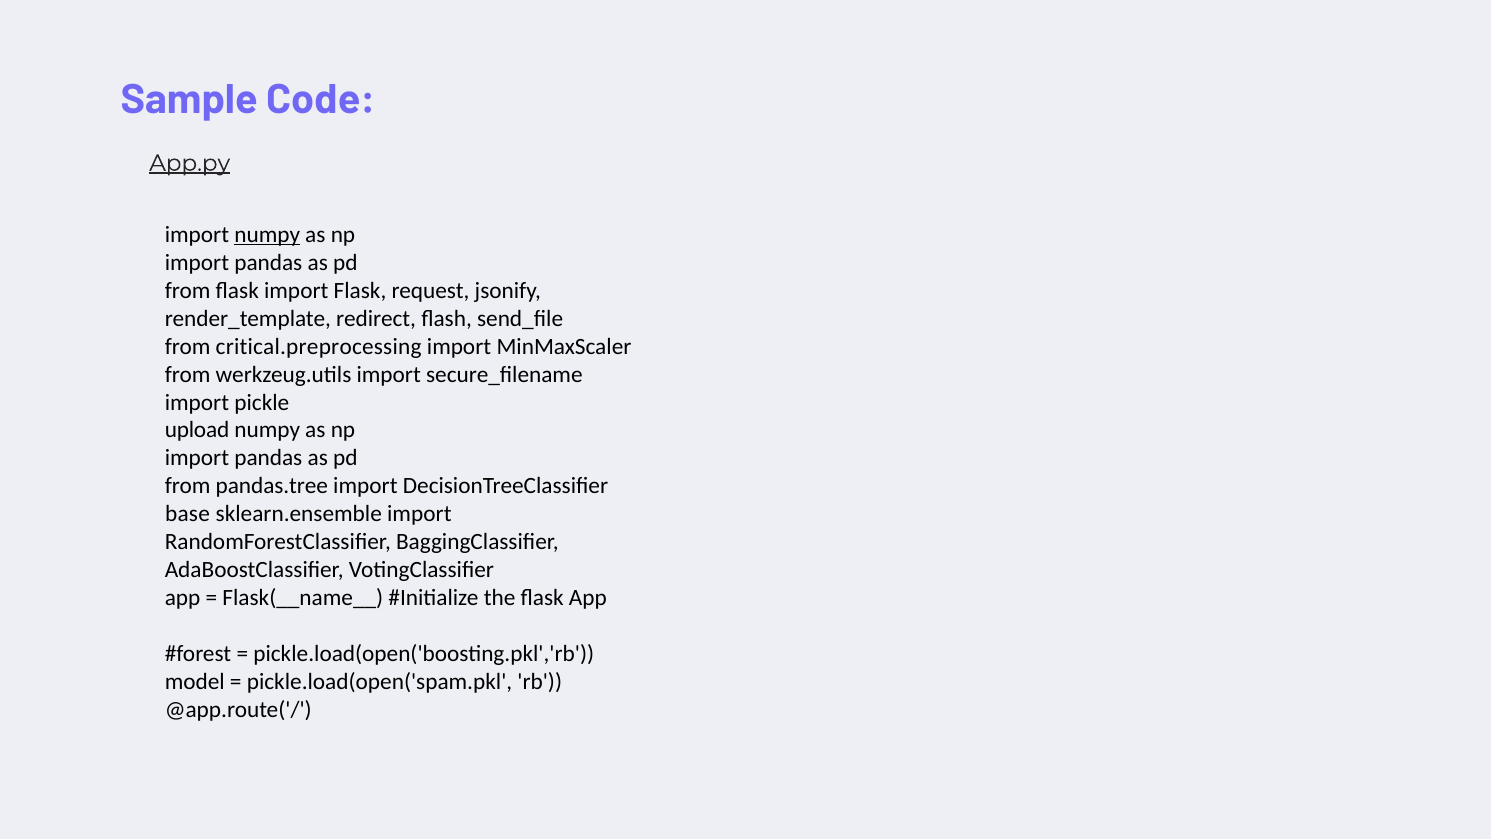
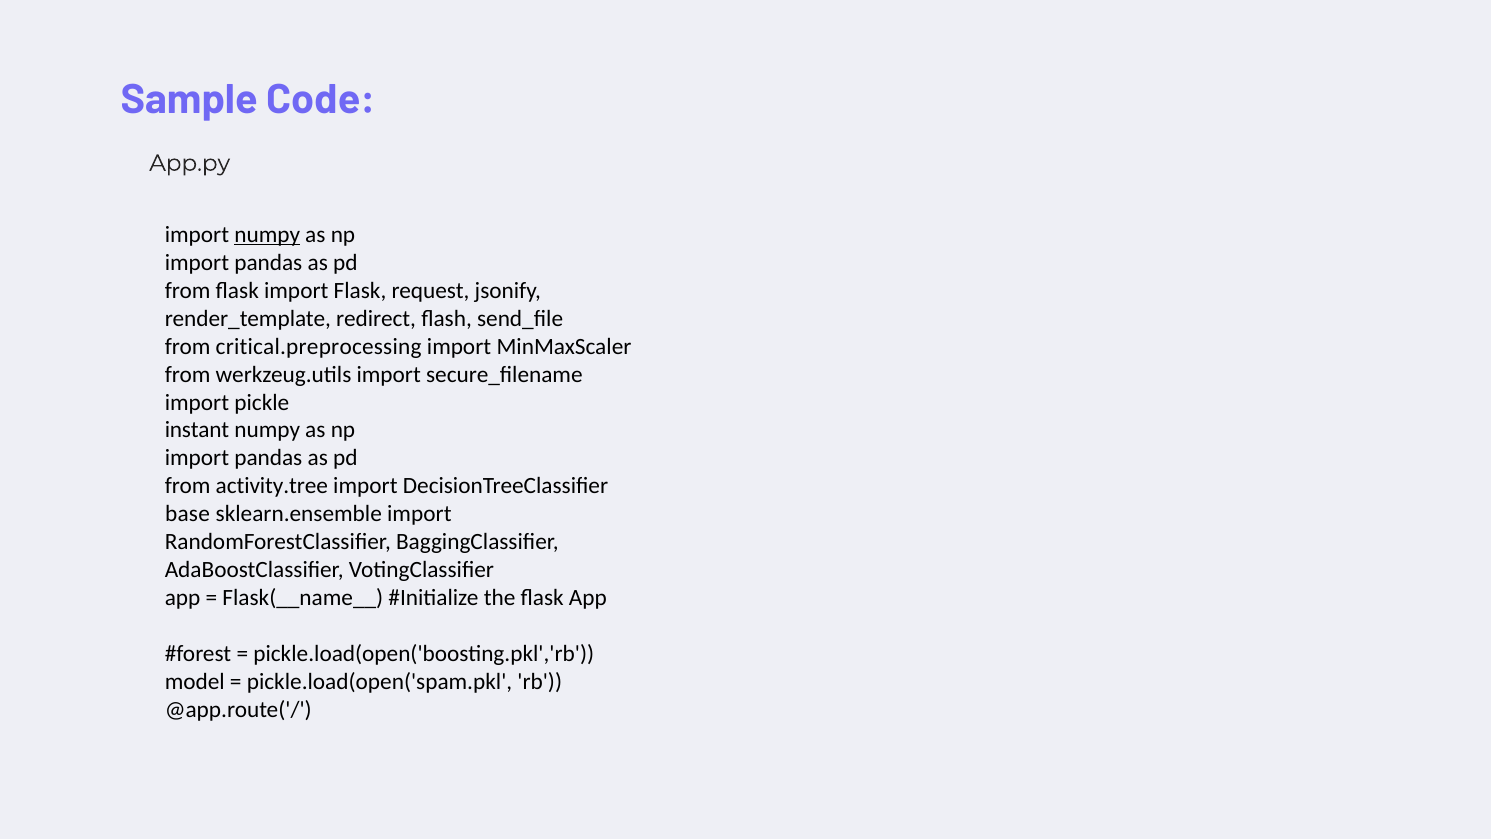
App.py underline: present -> none (190, 163)
upload: upload -> instant (197, 430)
pandas.tree: pandas.tree -> activity.tree (272, 486)
